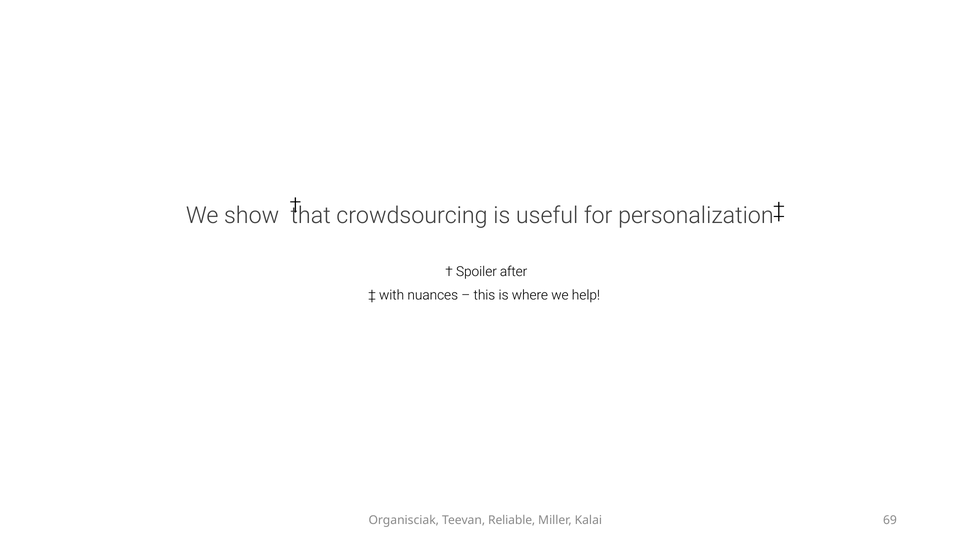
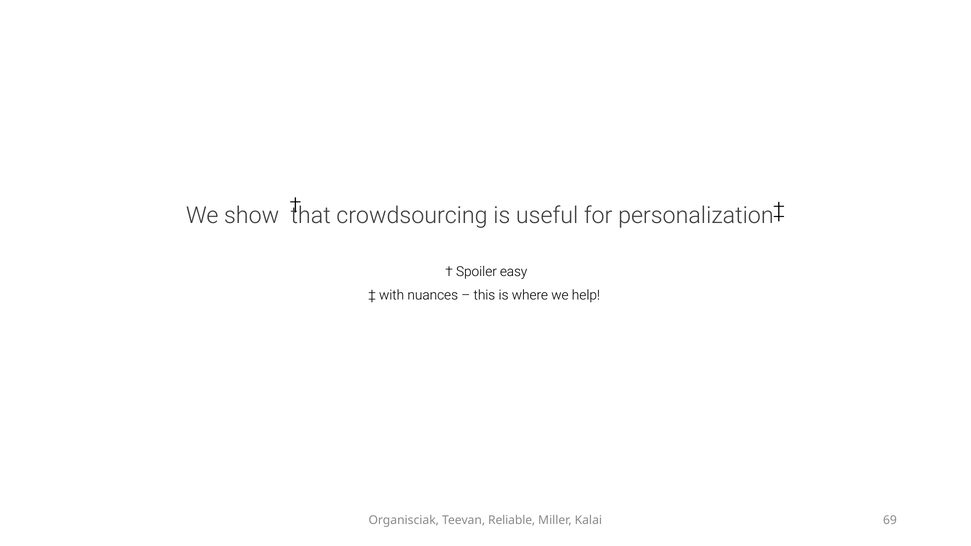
after: after -> easy (514, 272)
